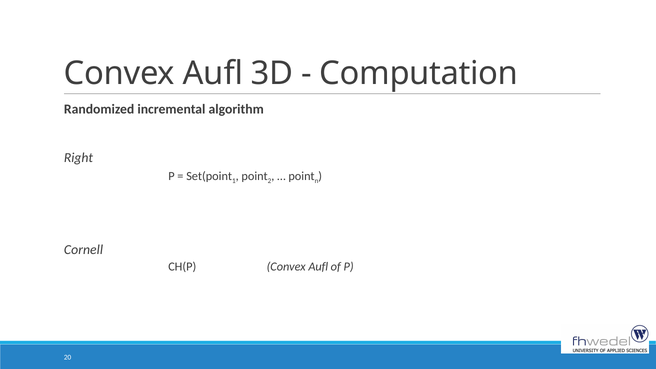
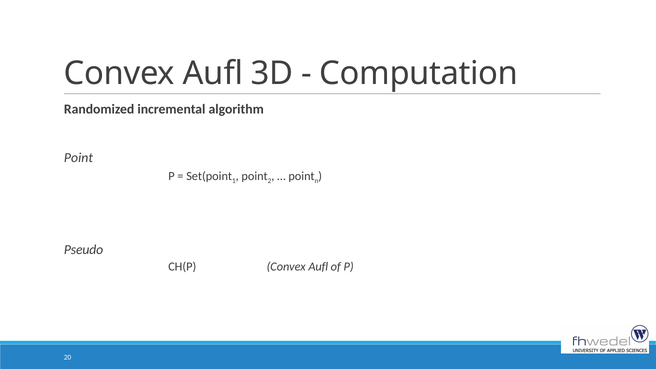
Right: Right -> Point (78, 158)
Cornell: Cornell -> Pseudo (84, 250)
